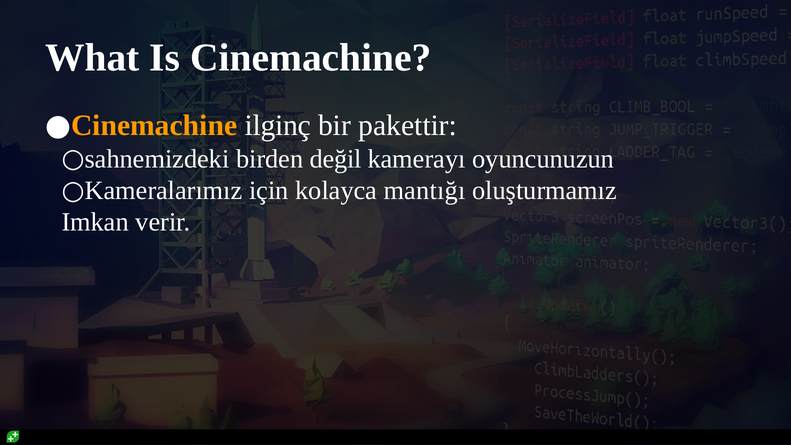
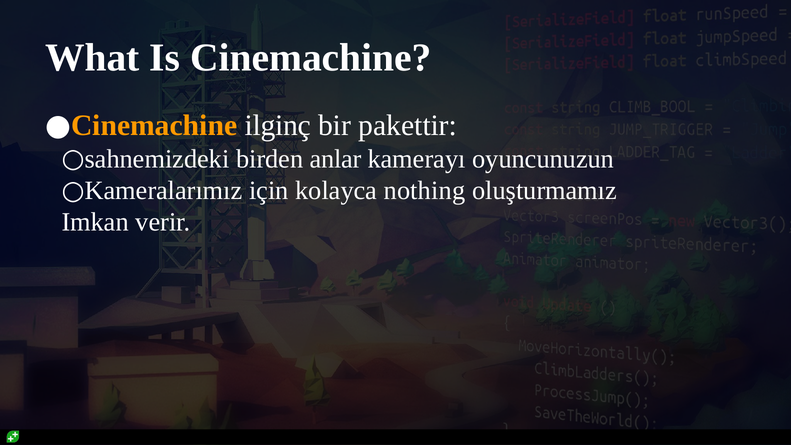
değil: değil -> anlar (336, 159)
mantığı: mantığı -> nothing (425, 191)
